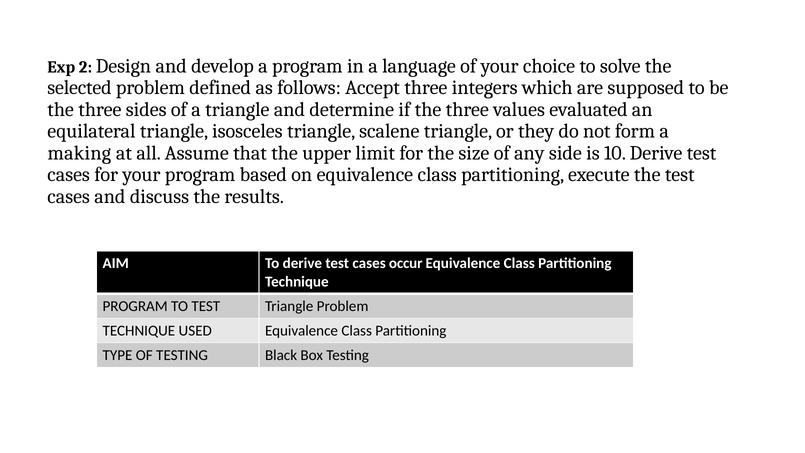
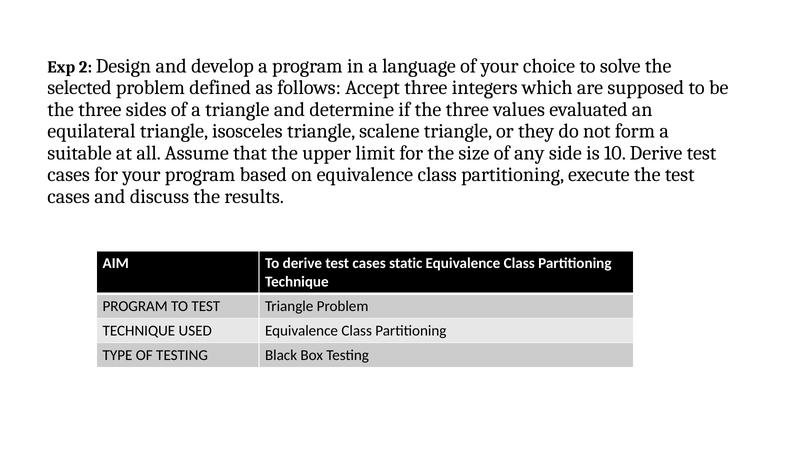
making: making -> suitable (80, 153)
occur: occur -> static (406, 263)
